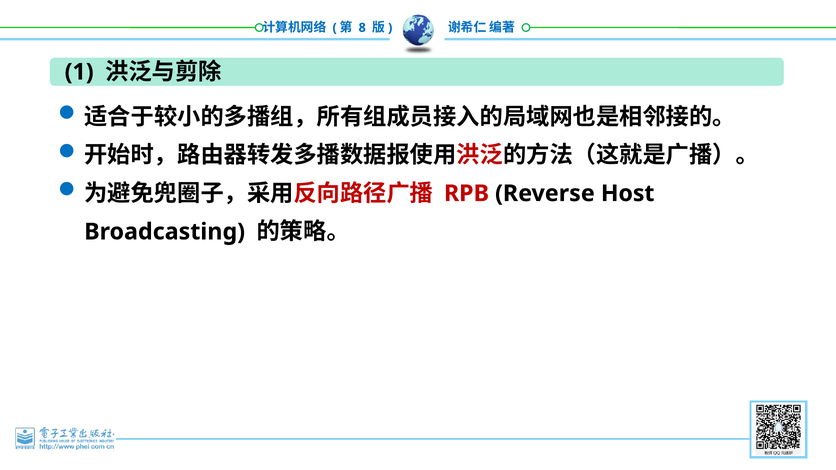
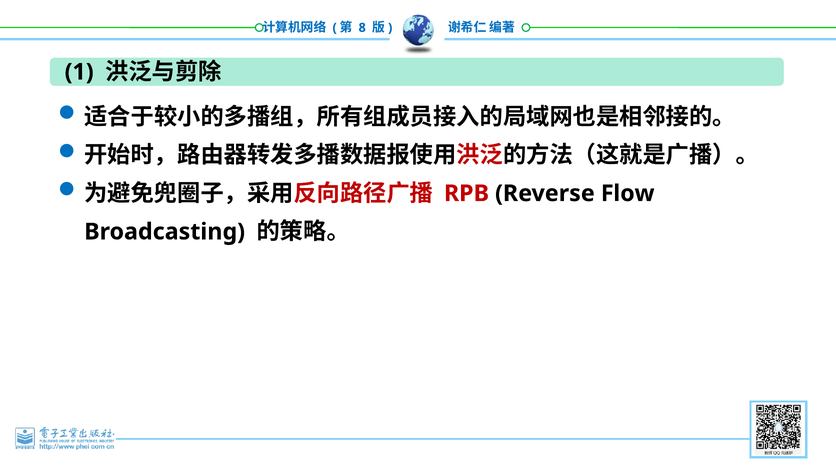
Host: Host -> Flow (628, 194)
